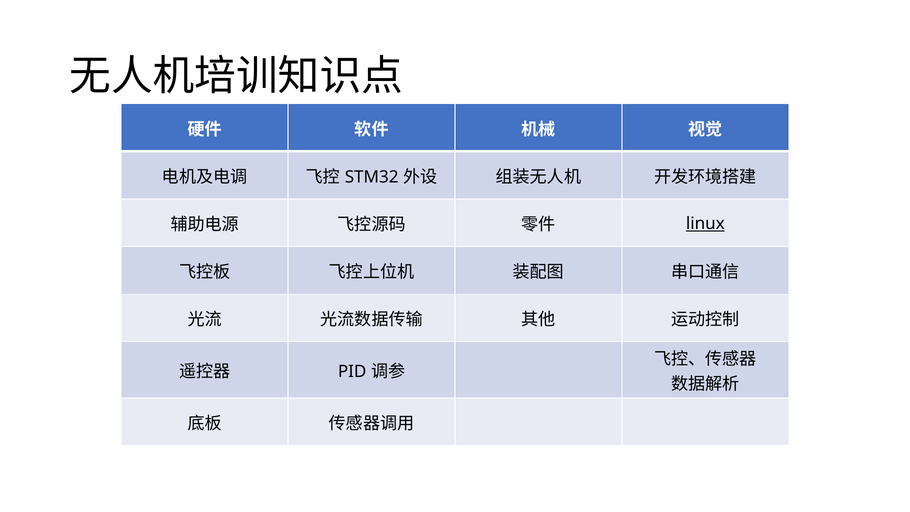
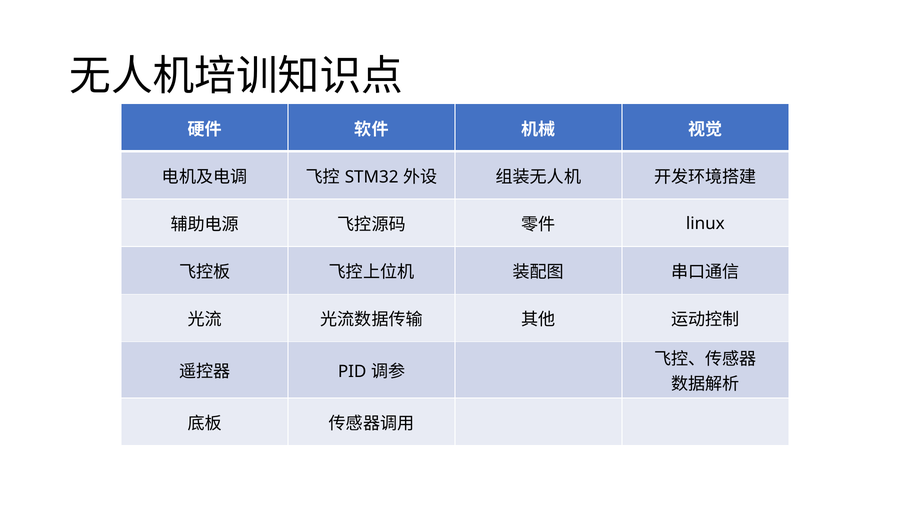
linux underline: present -> none (705, 224)
